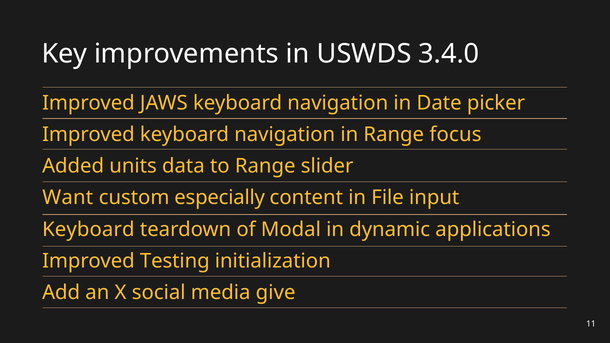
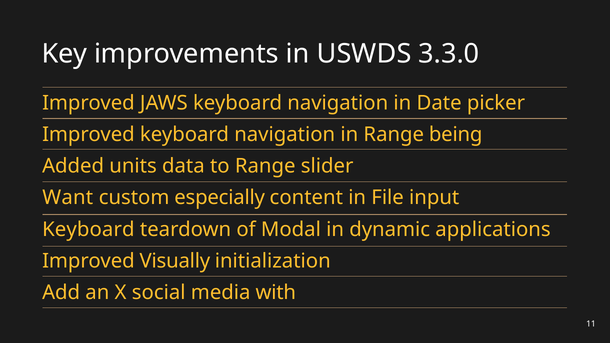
3.4.0: 3.4.0 -> 3.3.0 (449, 54)
focus: focus -> being (456, 135)
Testing: Testing -> Visually (175, 261)
give: give -> with (276, 293)
